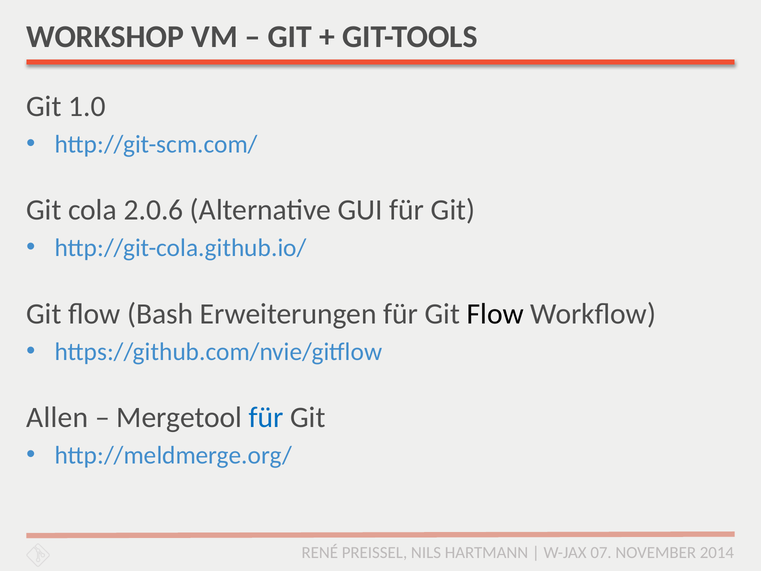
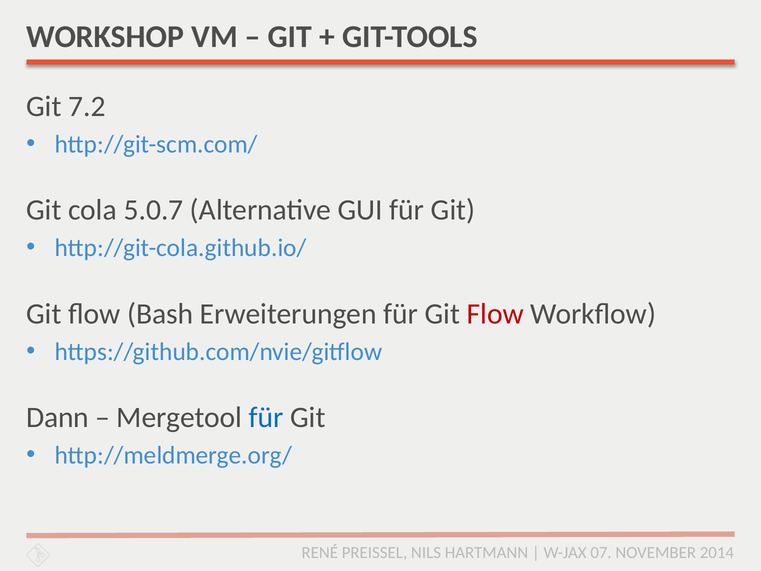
1.0: 1.0 -> 7.2 (87, 107)
2.0.6: 2.0.6 -> 5.0.7 (154, 210)
Flow colour: black -> red (495, 314)
Allen: Allen -> Dann (58, 417)
